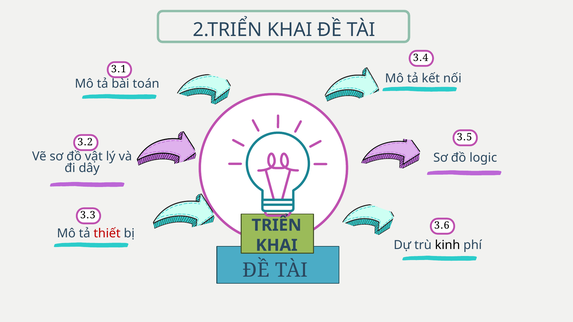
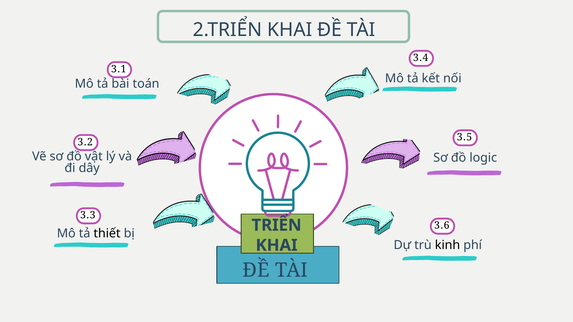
thiết colour: red -> black (107, 234)
